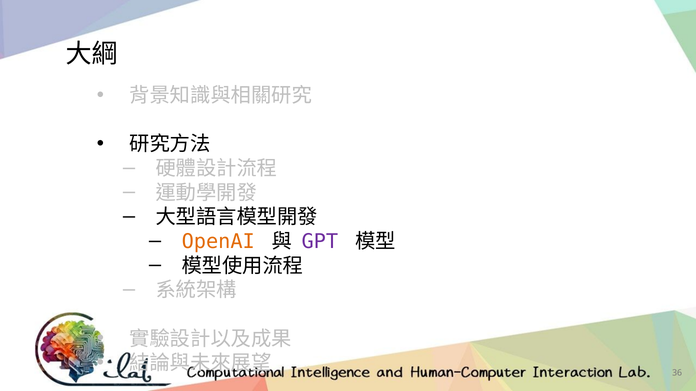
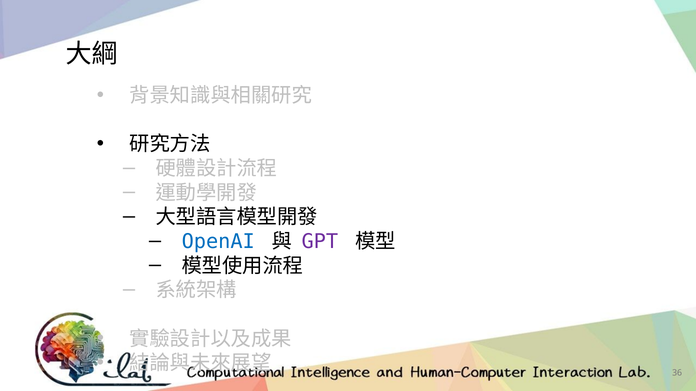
OpenAI colour: orange -> blue (218, 242)
